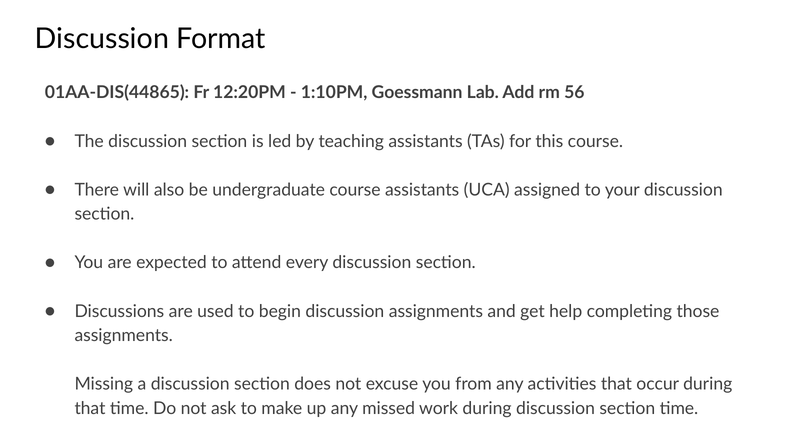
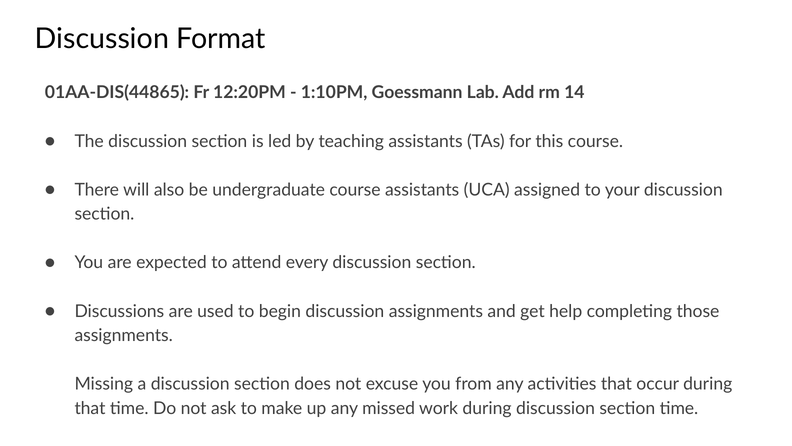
56: 56 -> 14 (574, 93)
